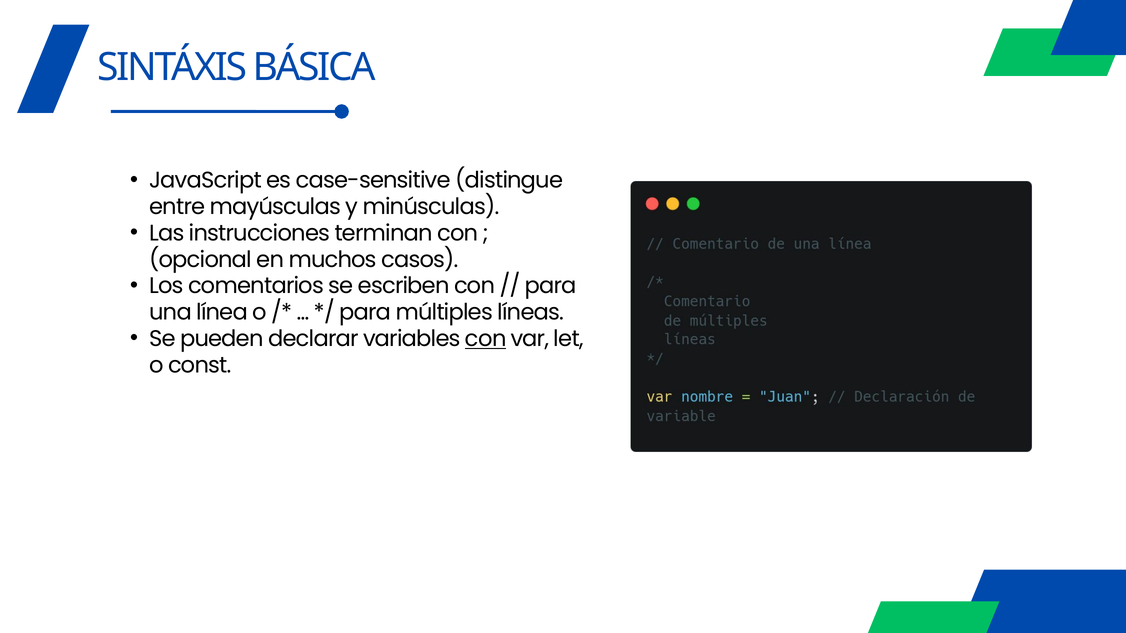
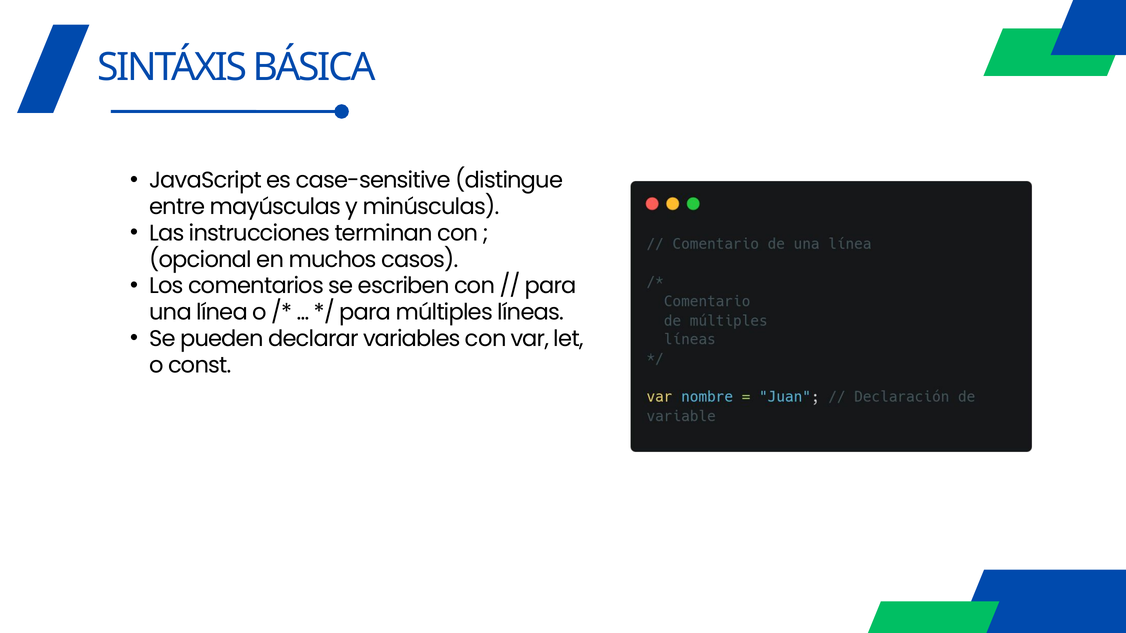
con underline: present -> none (486, 339)
